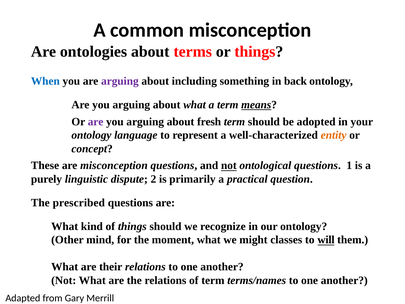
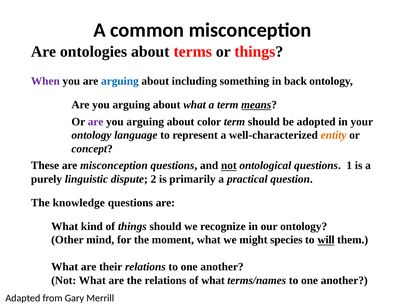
When colour: blue -> purple (45, 81)
arguing colour: purple -> blue (120, 81)
fresh: fresh -> color (209, 122)
prescribed: prescribed -> knowledge (79, 203)
classes: classes -> species (286, 240)
of term: term -> what (213, 280)
